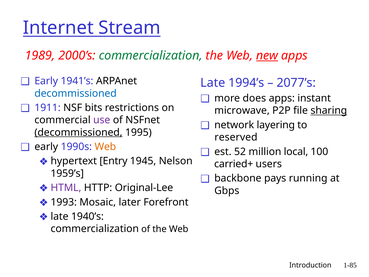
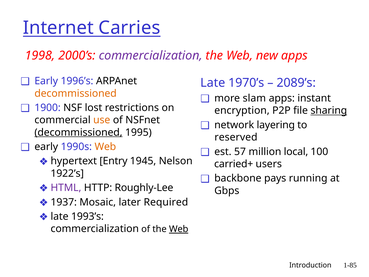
Stream: Stream -> Carries (129, 28)
1989: 1989 -> 1998 (40, 55)
commercialization colour: green -> purple (151, 55)
new underline: present -> none (267, 55)
1941’s: 1941’s -> 1996’s (77, 81)
1994’s: 1994’s -> 1970’s (246, 83)
2077’s: 2077’s -> 2089’s (296, 83)
decommissioned colour: blue -> orange (76, 93)
does: does -> slam (254, 98)
1911: 1911 -> 1900 (48, 108)
bits: bits -> lost (93, 108)
microwave: microwave -> encryption (242, 110)
use colour: purple -> orange (102, 120)
52: 52 -> 57 (240, 151)
1959’s: 1959’s -> 1922’s (67, 173)
Original-Lee: Original-Lee -> Roughly-Lee (144, 188)
1993: 1993 -> 1937 (64, 202)
Forefront: Forefront -> Required (166, 202)
1940’s: 1940’s -> 1993’s (87, 216)
Web underline: none -> present (179, 229)
